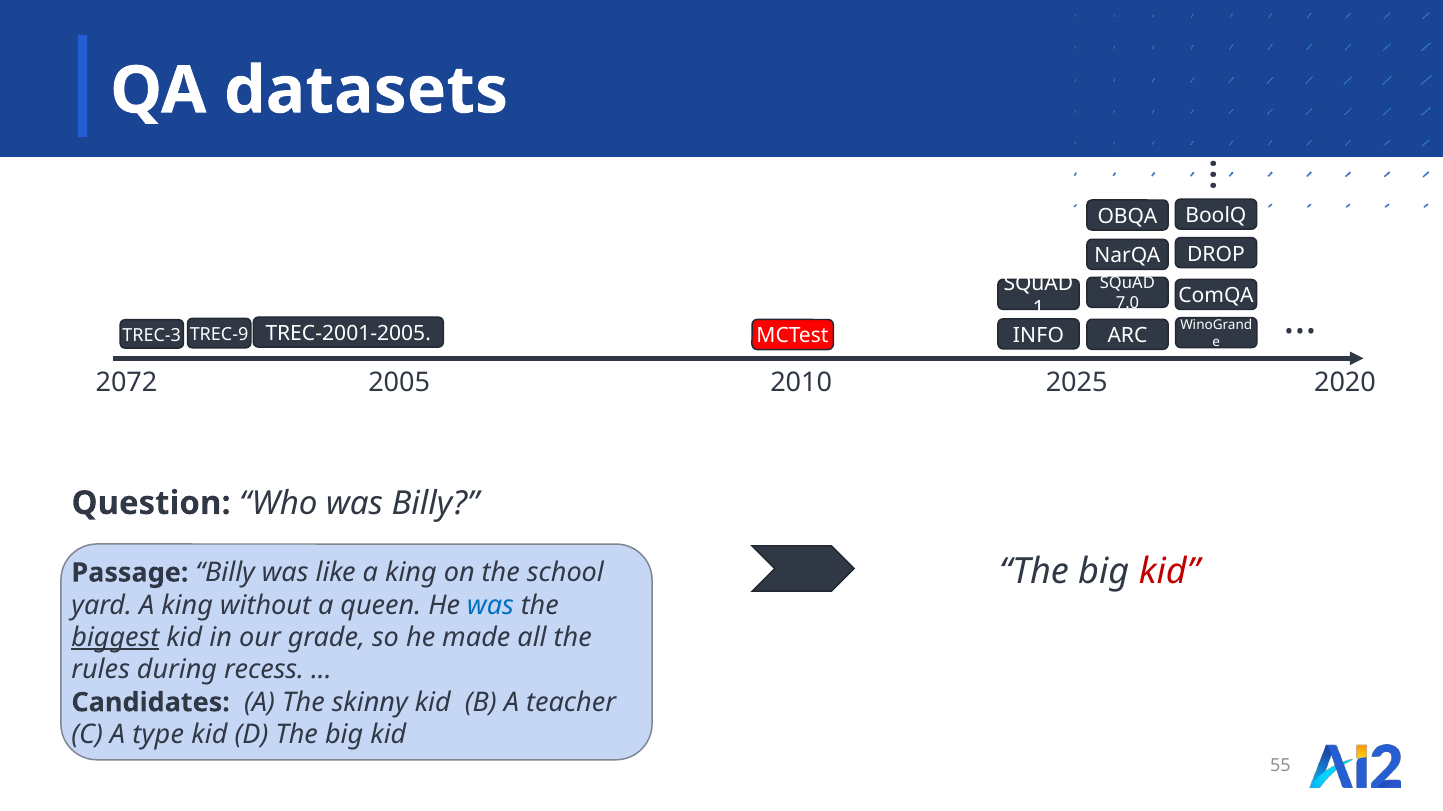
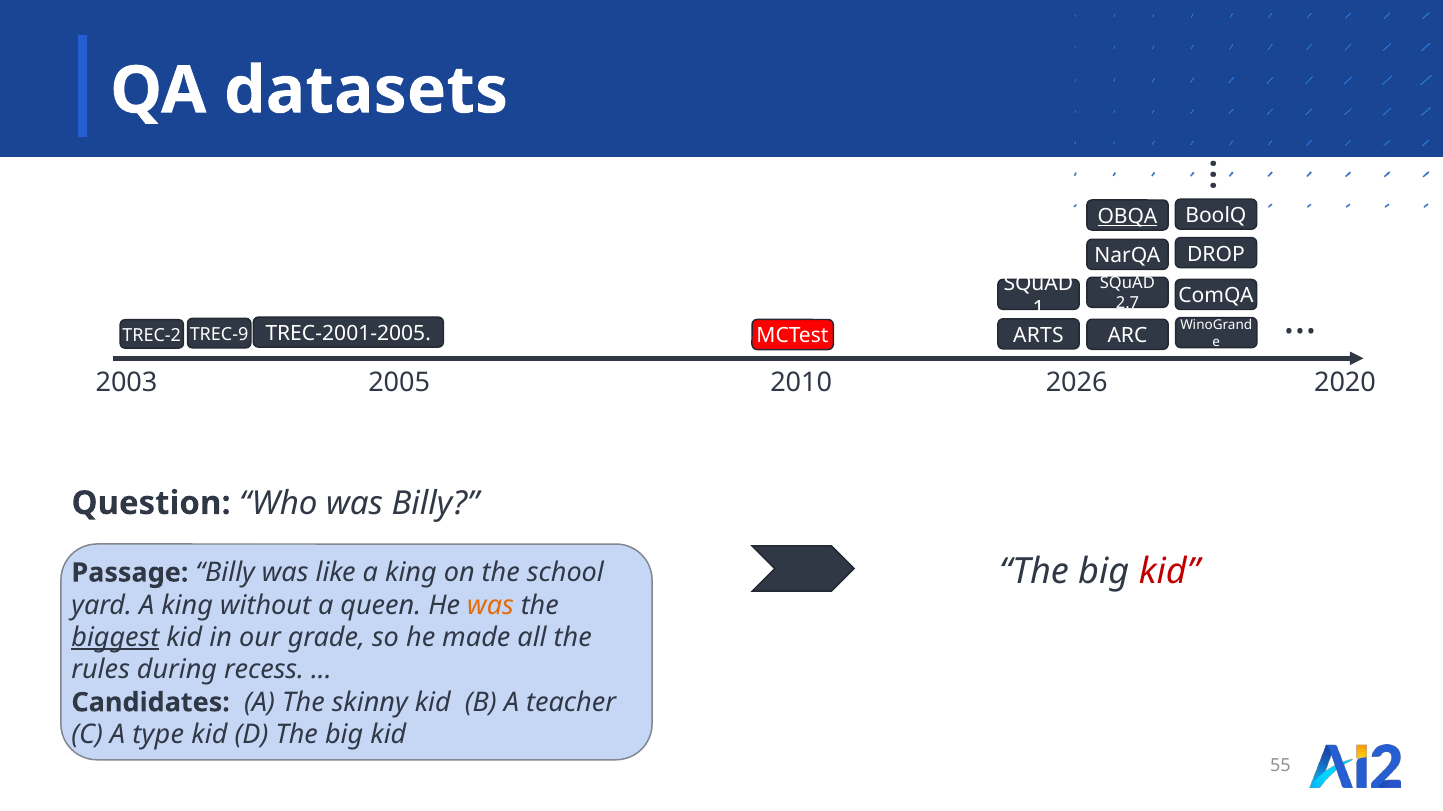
OBQA underline: none -> present (1127, 217)
7.0: 7.0 -> 2.7 (1128, 304)
TREC-3: TREC-3 -> TREC-2 (152, 335)
INFO: INFO -> ARTS (1038, 336)
2072: 2072 -> 2003 (126, 383)
2025: 2025 -> 2026 (1077, 383)
was colour: blue -> orange (491, 606)
